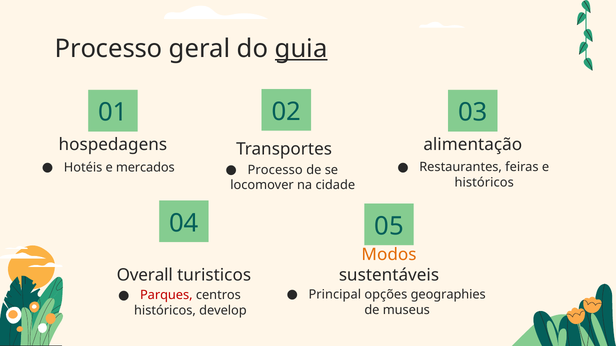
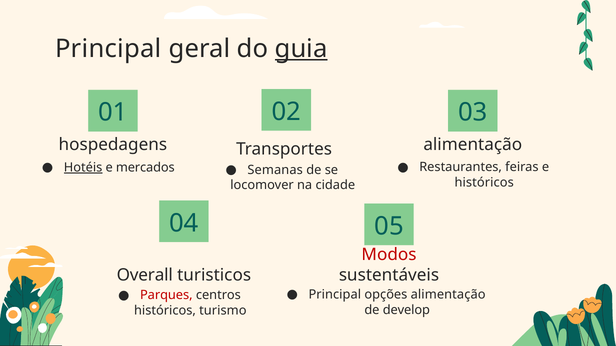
Processo: Processo -> Principal (108, 49)
Hotéis underline: none -> present (83, 168)
Processo: Processo -> Semanas (275, 170)
Modos colour: orange -> red (389, 255)
opções geographies: geographies -> alimentação (448, 295)
museus: museus -> develop (406, 310)
develop: develop -> turismo (223, 311)
